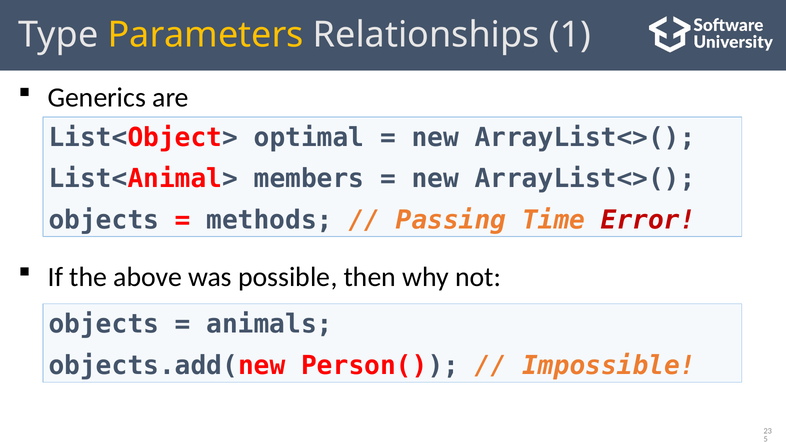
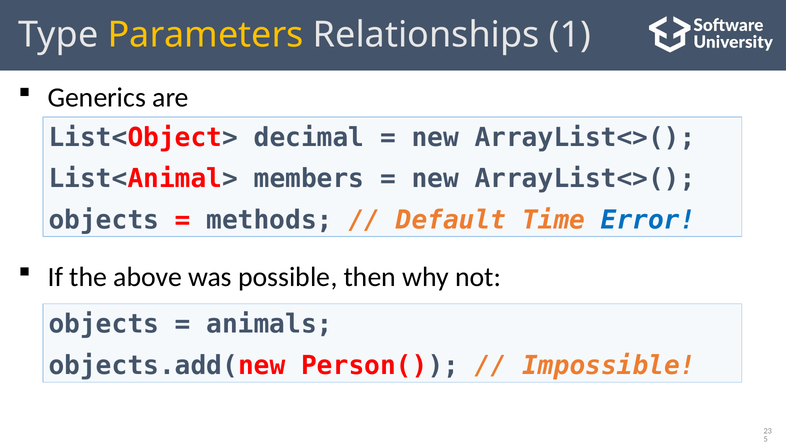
optimal: optimal -> decimal (309, 137)
Passing: Passing -> Default (451, 220)
Error colour: red -> blue (648, 220)
